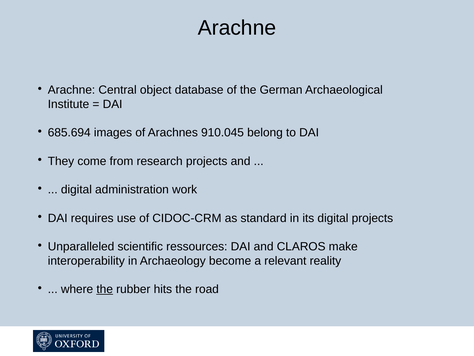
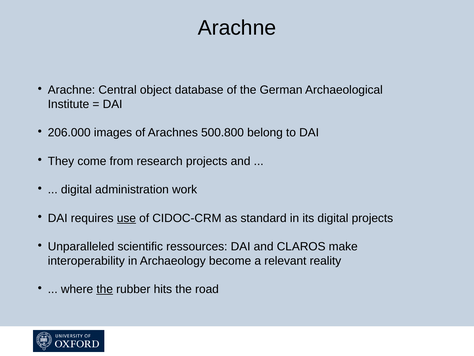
685.694: 685.694 -> 206.000 (69, 133)
910.045: 910.045 -> 500.800 (223, 133)
use underline: none -> present (126, 218)
